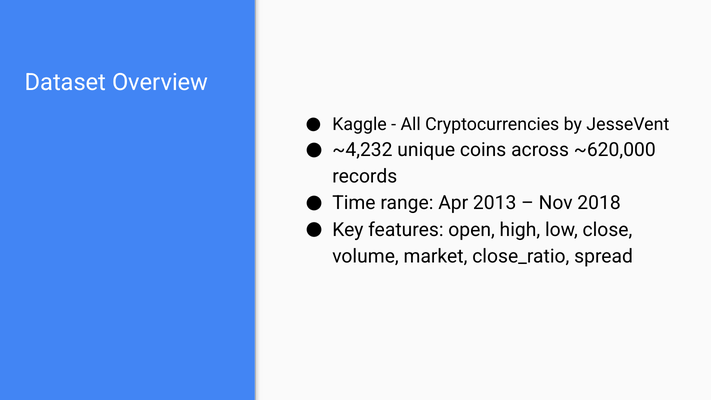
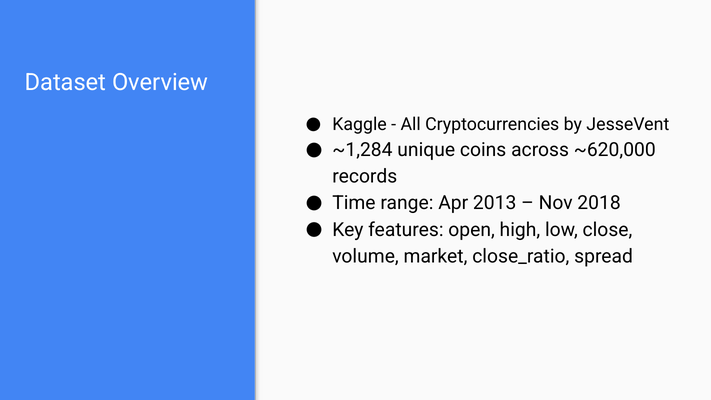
~4,232: ~4,232 -> ~1,284 (362, 150)
